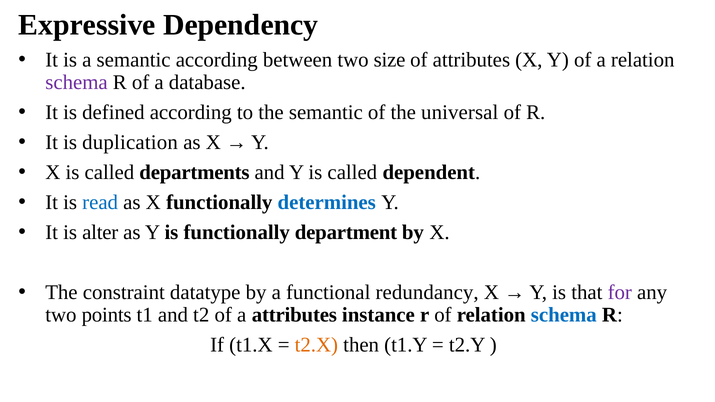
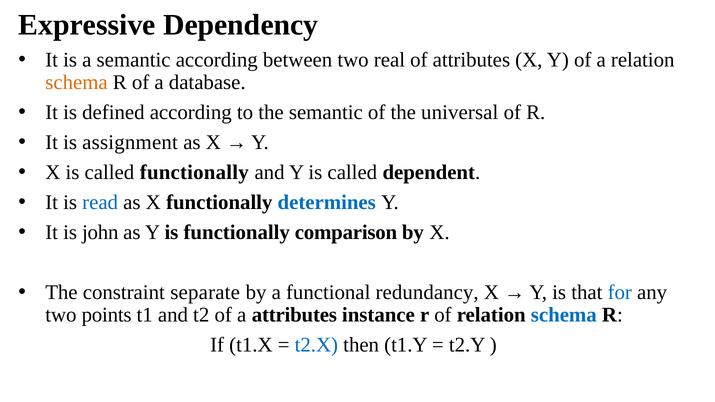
size: size -> real (389, 60)
schema colour: purple -> orange (76, 82)
duplication: duplication -> assignment (130, 142)
called departments: departments -> functionally (194, 172)
alter: alter -> john (100, 232)
department: department -> comparison (346, 232)
datatype: datatype -> separate (205, 292)
for colour: purple -> blue (620, 292)
t2.X colour: orange -> blue (316, 345)
